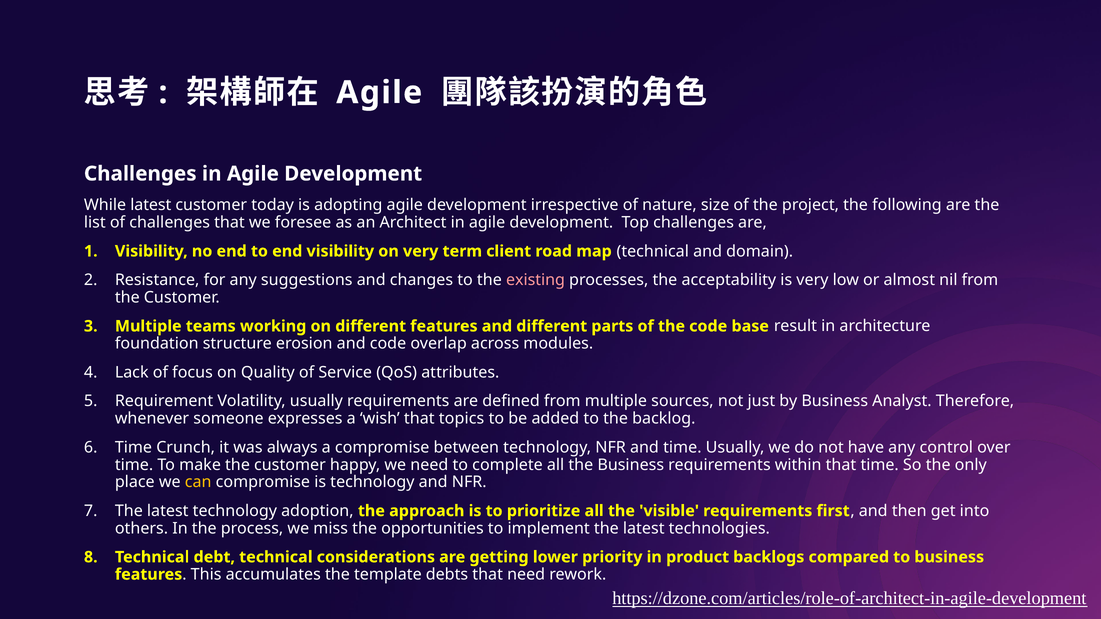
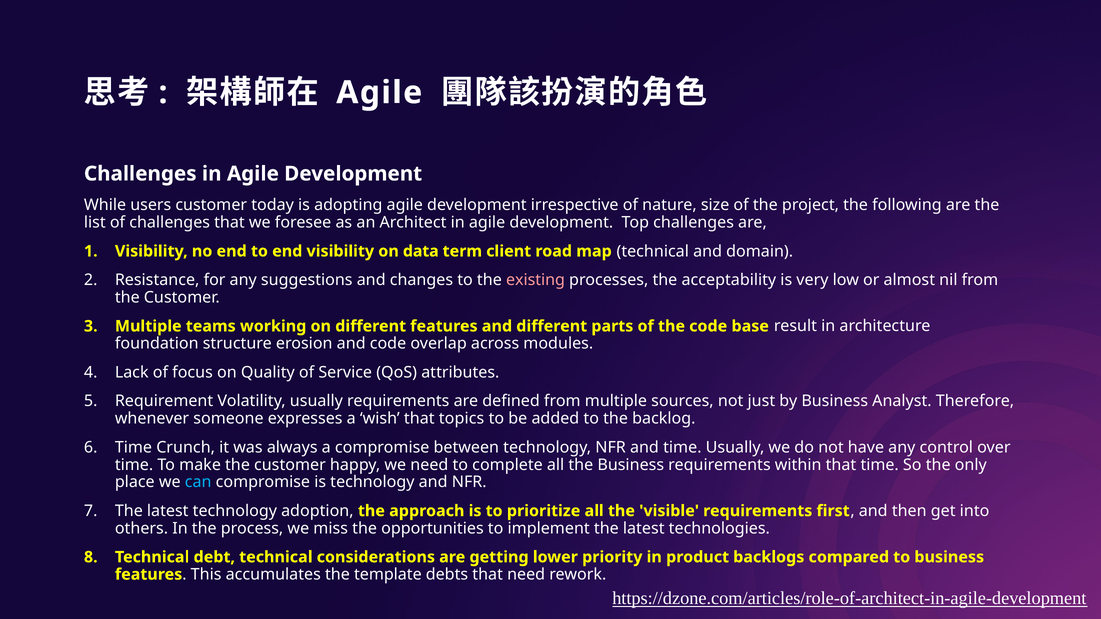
While latest: latest -> users (151, 205)
on very: very -> data (421, 251)
can colour: yellow -> light blue (198, 482)
